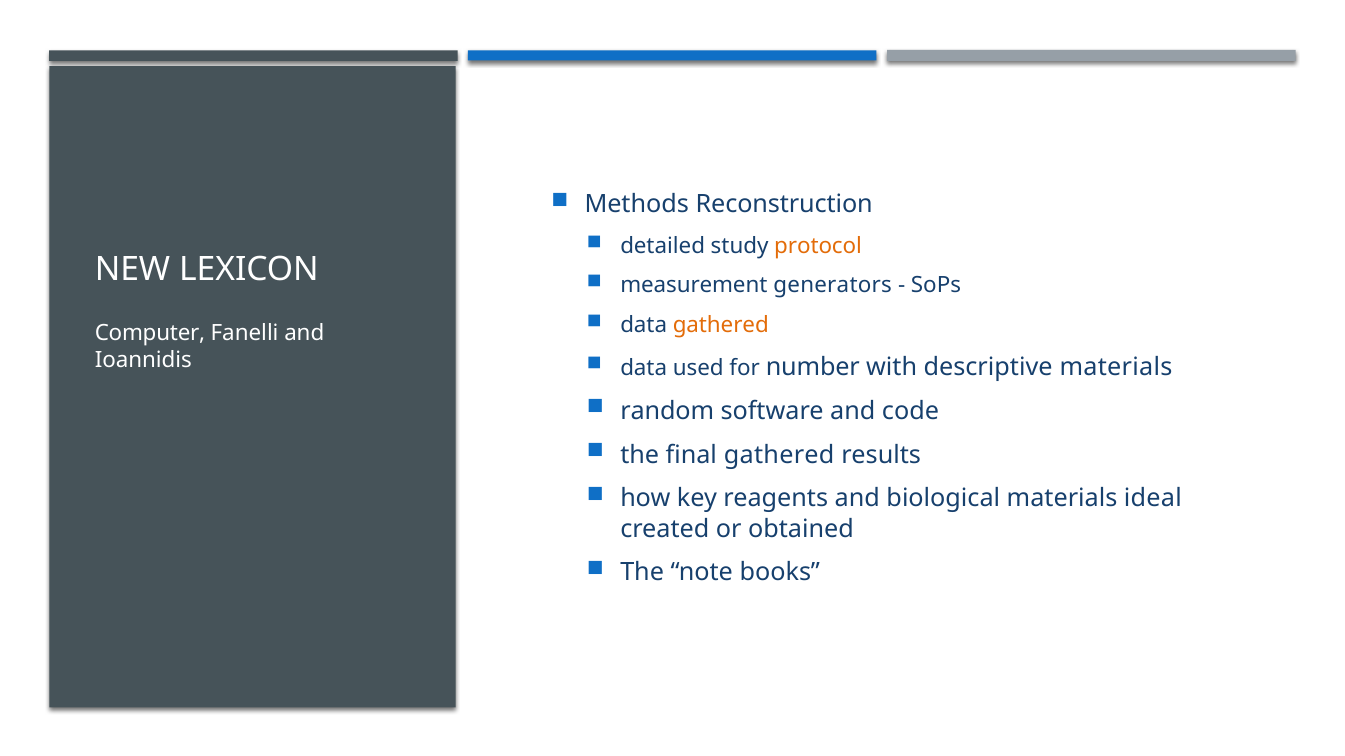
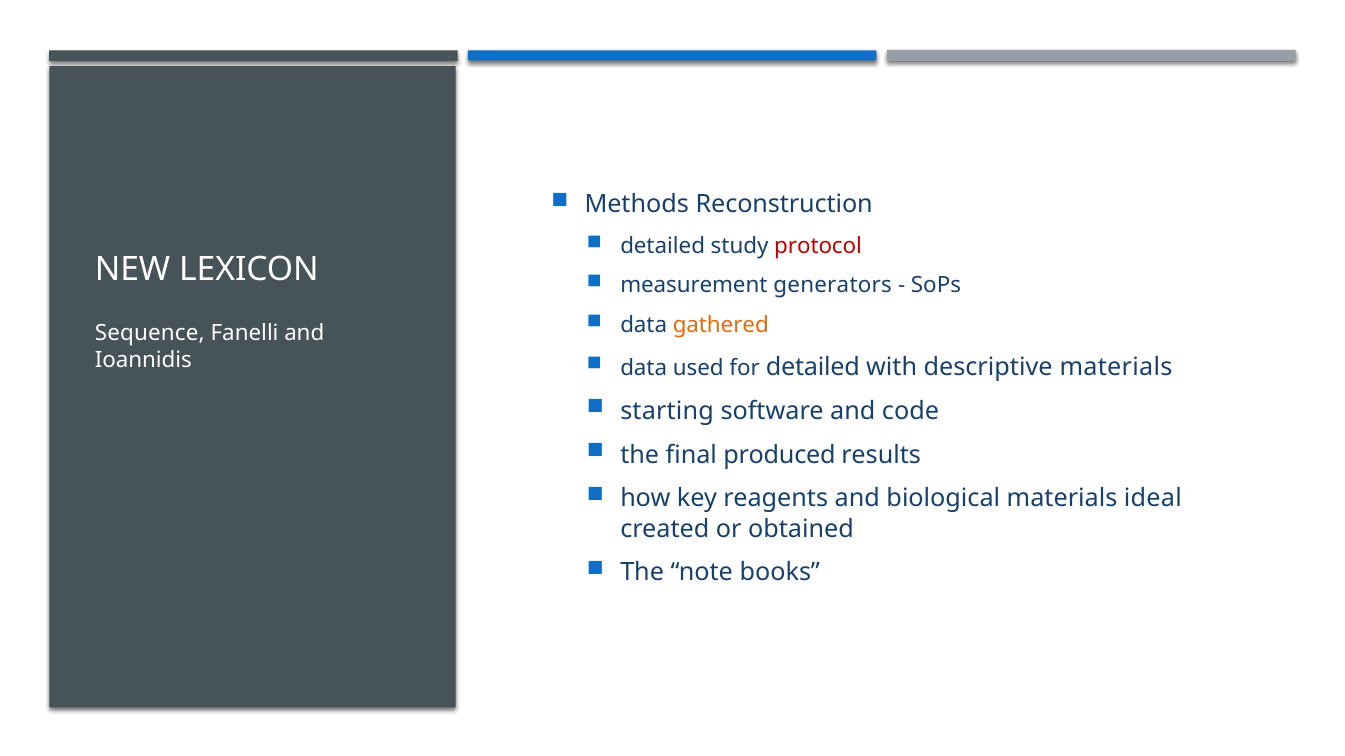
protocol colour: orange -> red (818, 246)
Computer: Computer -> Sequence (150, 333)
for number: number -> detailed (813, 368)
random: random -> starting (667, 411)
final gathered: gathered -> produced (779, 455)
